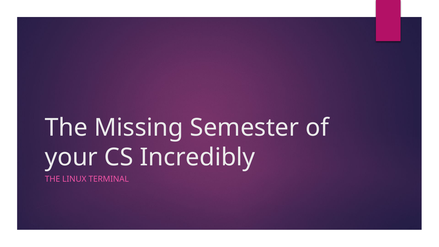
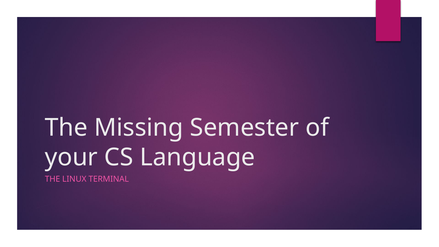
Incredibly: Incredibly -> Language (198, 157)
